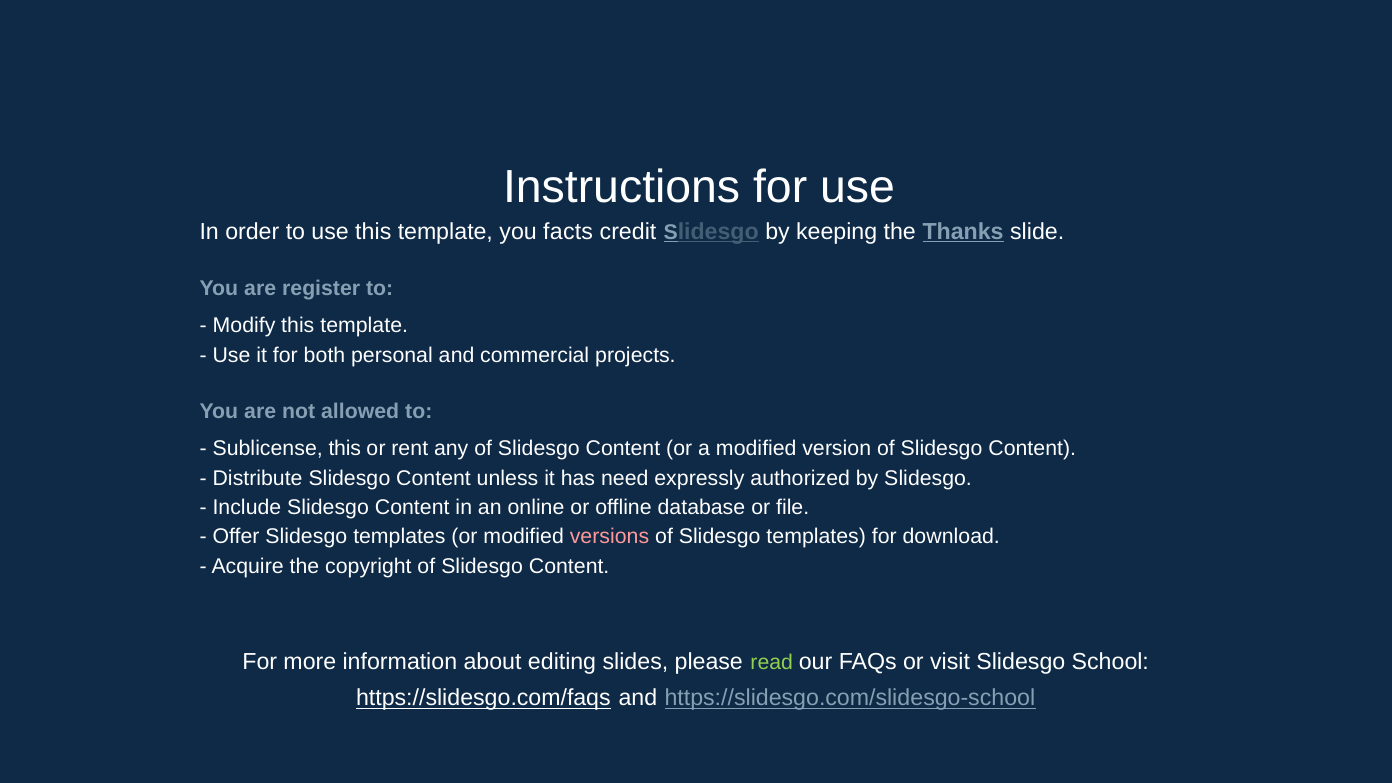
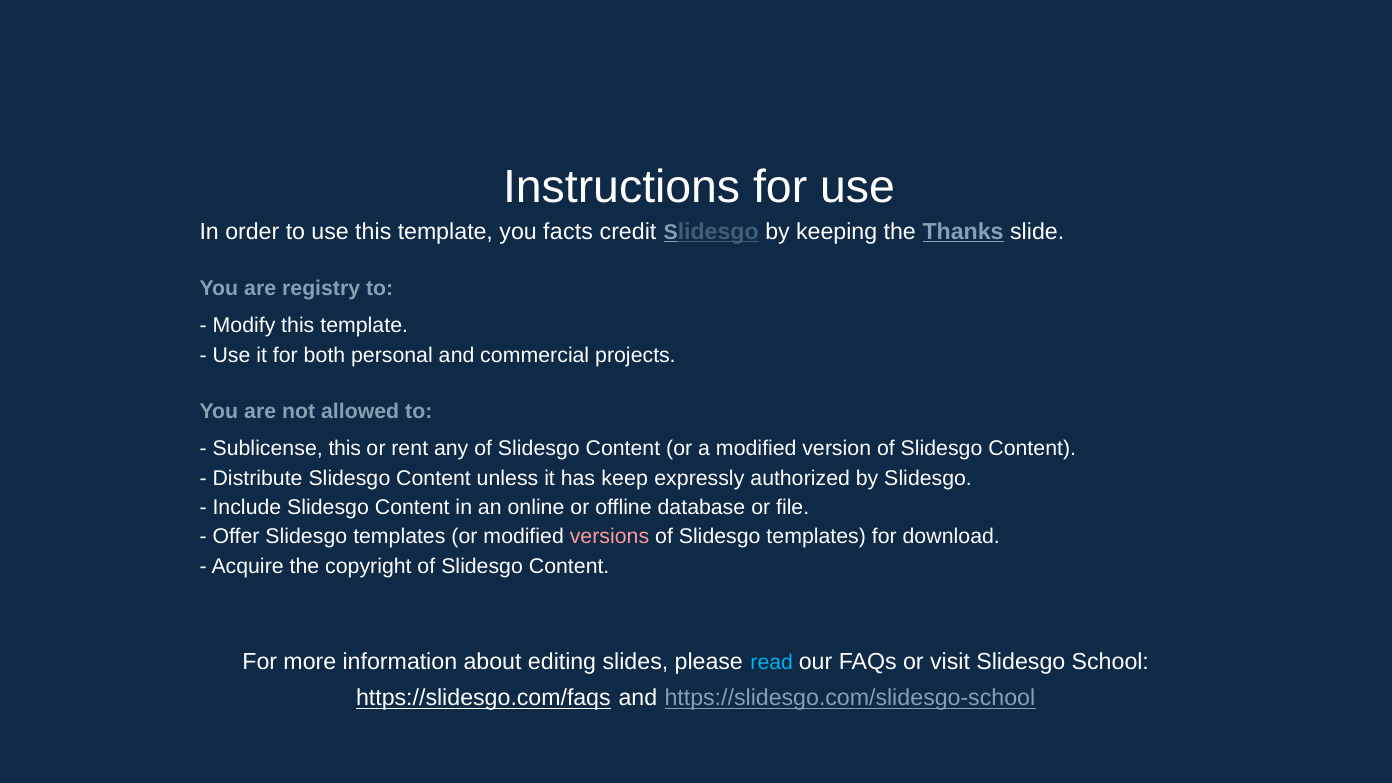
register: register -> registry (321, 289)
need: need -> keep (625, 478)
read colour: light green -> light blue (772, 662)
